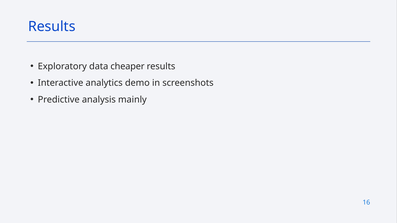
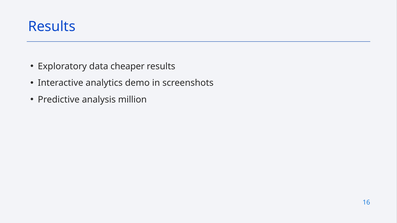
mainly: mainly -> million (132, 100)
